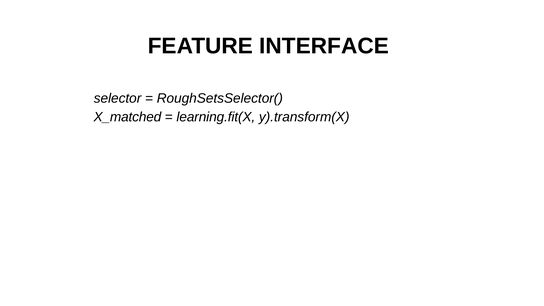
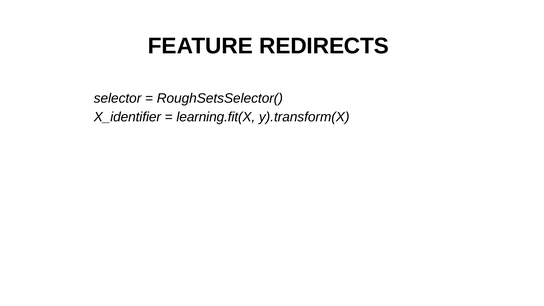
INTERFACE: INTERFACE -> REDIRECTS (324, 46)
X_matched: X_matched -> X_identifier (127, 117)
